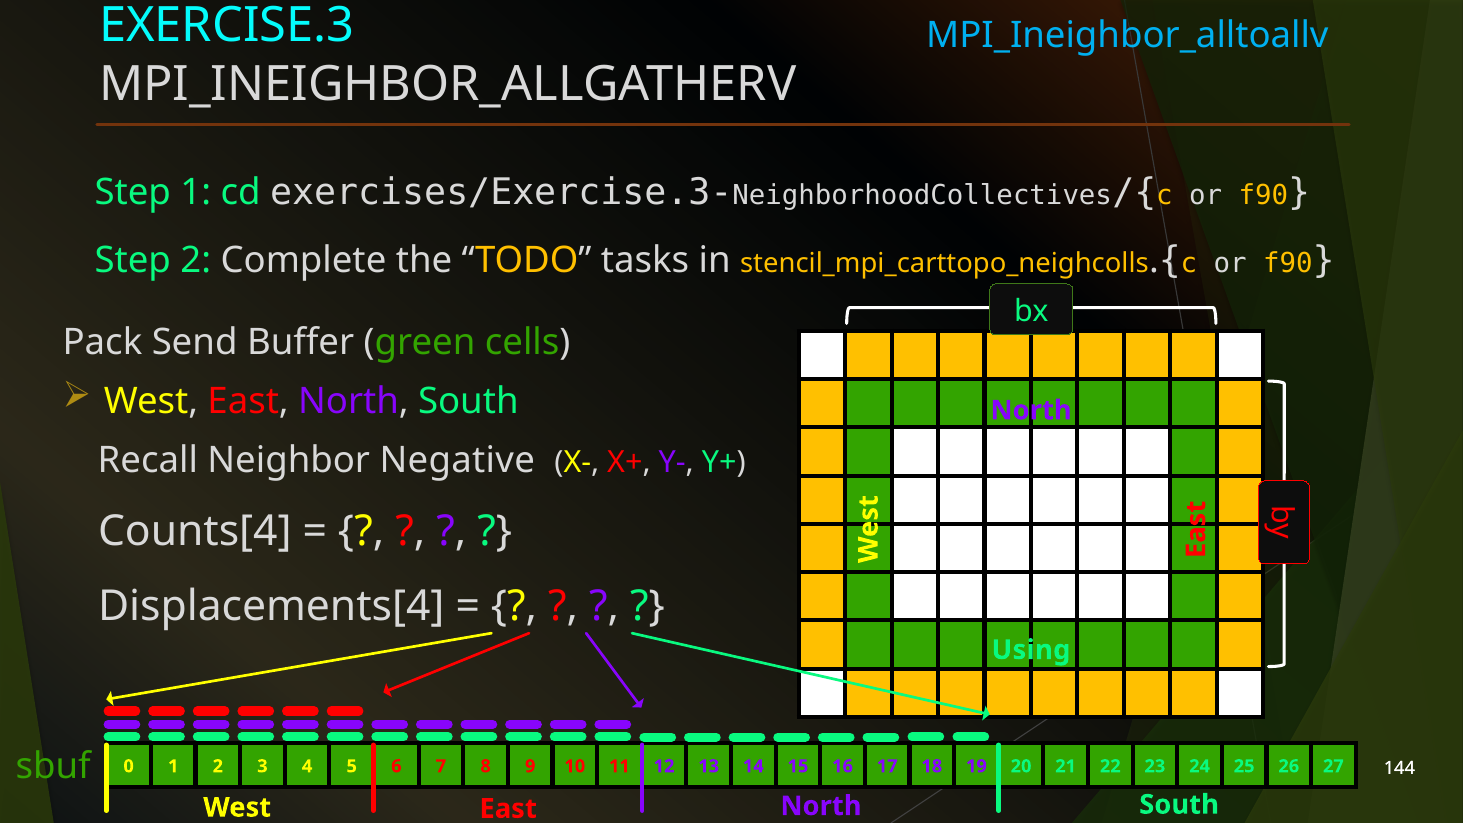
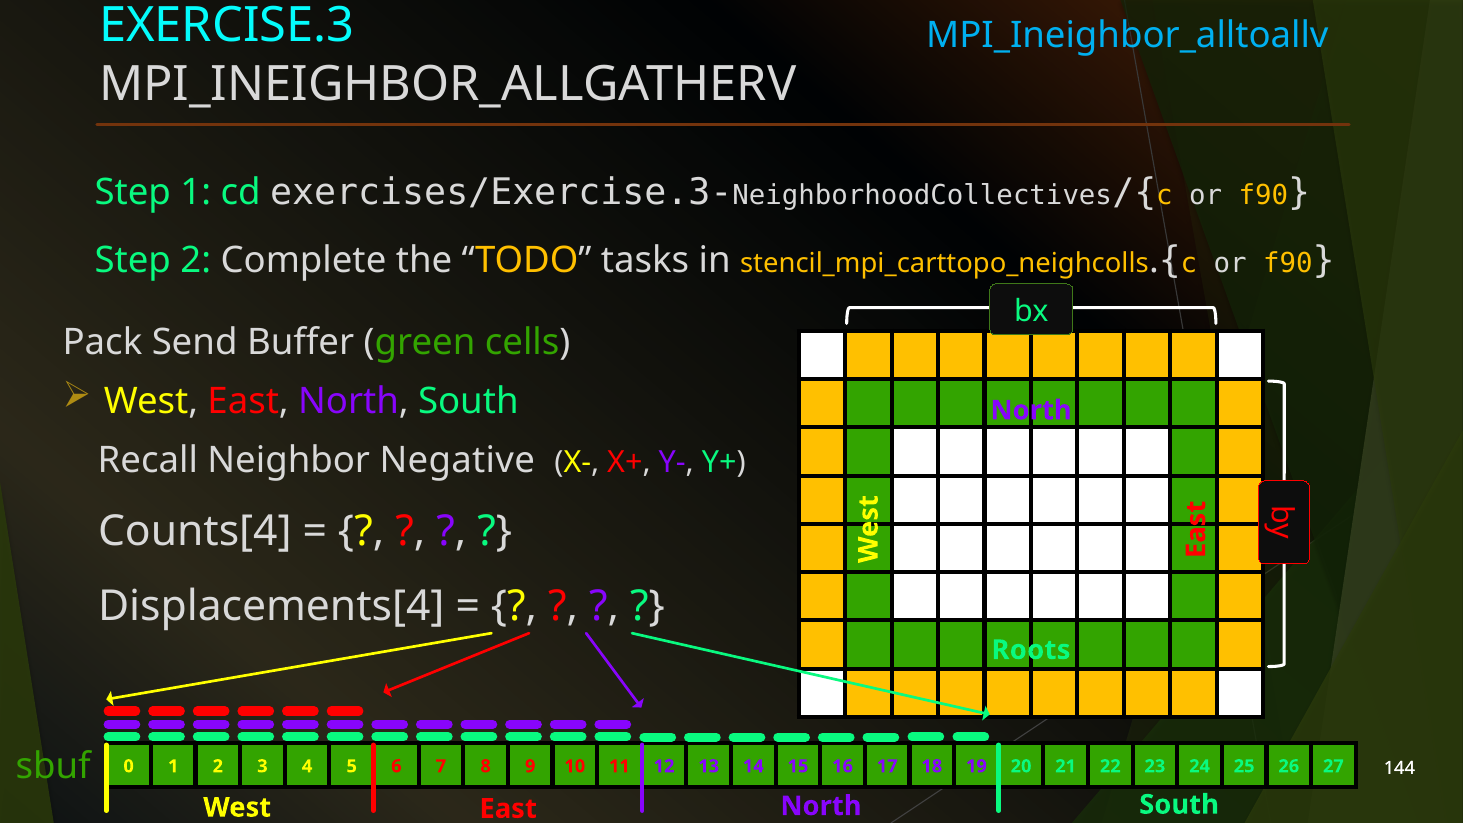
Using: Using -> Roots (1031, 650)
